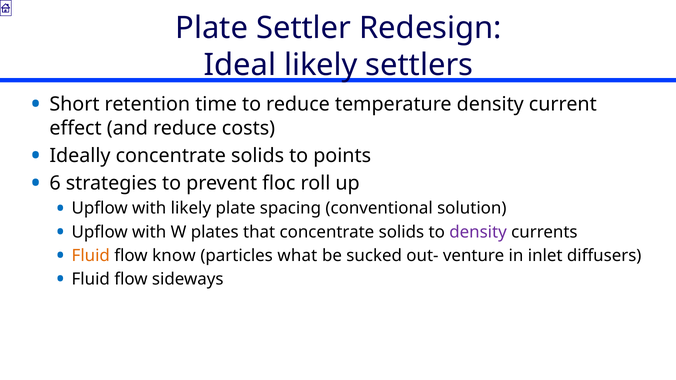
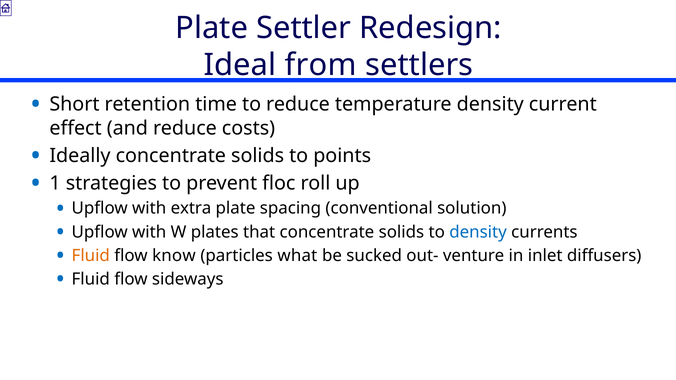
Ideal likely: likely -> from (321, 65)
6: 6 -> 1 (55, 183)
with likely: likely -> extra (191, 209)
density colour: purple -> blue (478, 232)
